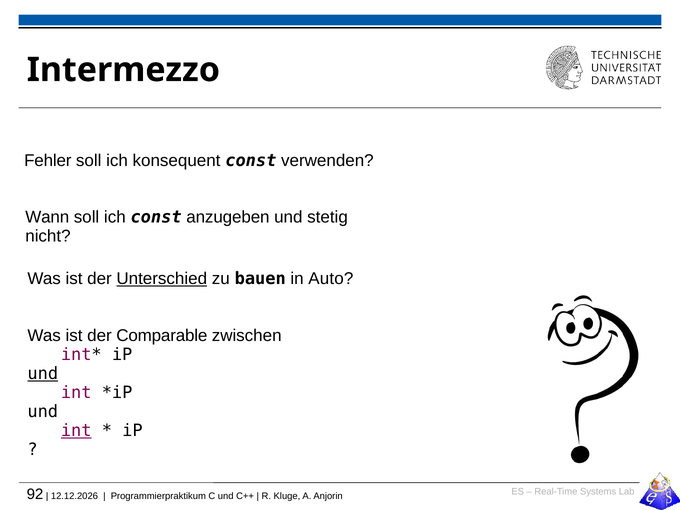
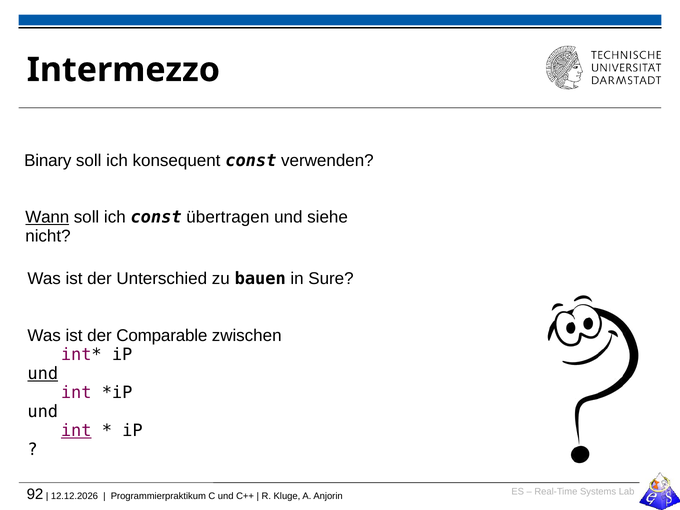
Fehler: Fehler -> Binary (48, 161)
Wann underline: none -> present (47, 217)
anzugeben: anzugeben -> übertragen (228, 217)
stetig: stetig -> siehe (328, 217)
Unterschied underline: present -> none (162, 279)
Auto: Auto -> Sure (331, 279)
